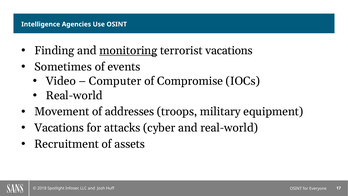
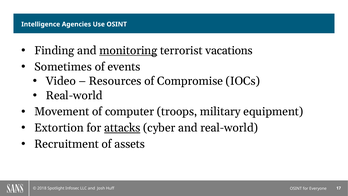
Computer: Computer -> Resources (115, 81)
addresses: addresses -> computer (130, 111)
Vacations: Vacations -> Extortion (59, 128)
attacks underline: none -> present (122, 128)
